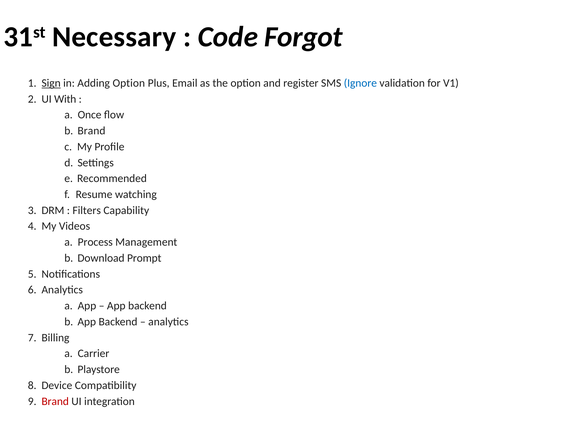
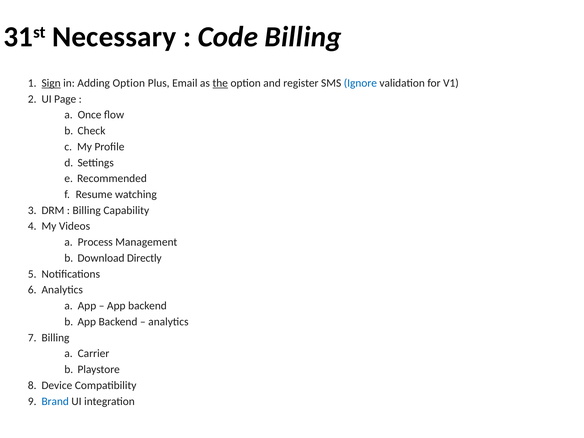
Code Forgot: Forgot -> Billing (303, 37)
the underline: none -> present (220, 83)
With: With -> Page (65, 99)
b Brand: Brand -> Check (91, 131)
Filters: Filters -> Billing (87, 210)
Prompt: Prompt -> Directly (144, 258)
Brand colour: red -> blue (55, 401)
